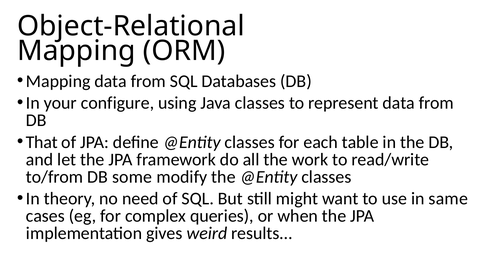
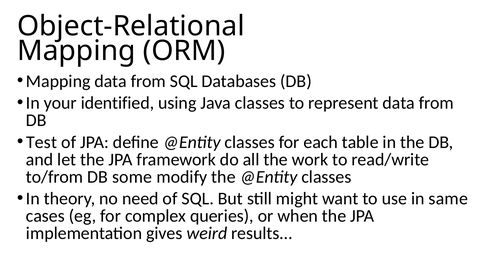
configure: configure -> identified (118, 103)
That: That -> Test (42, 142)
